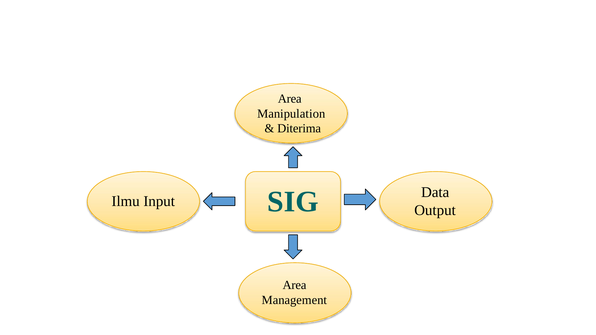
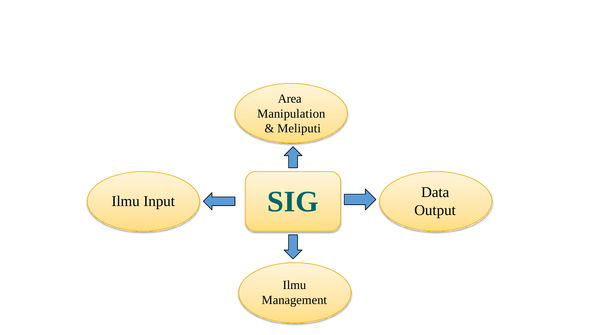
Diterima: Diterima -> Meliputi (299, 129)
Area: Area -> Ilmu (294, 285)
